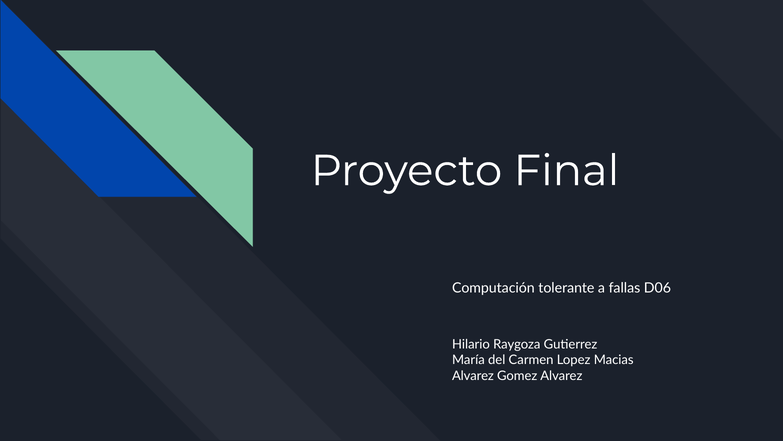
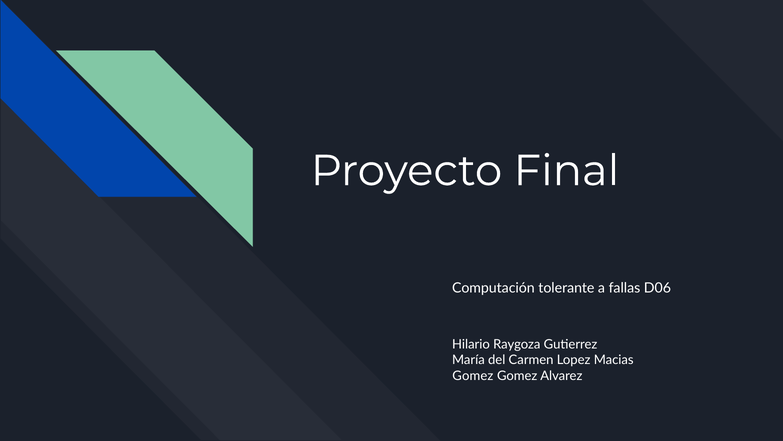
Alvarez: Alvarez -> Gomez (473, 375)
